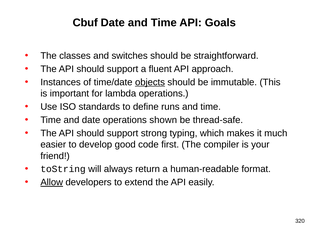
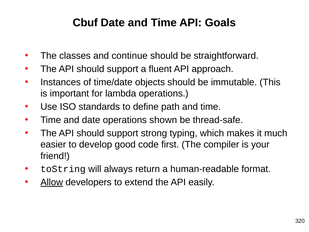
switches: switches -> continue (130, 56)
objects underline: present -> none (150, 82)
runs: runs -> path (170, 107)
